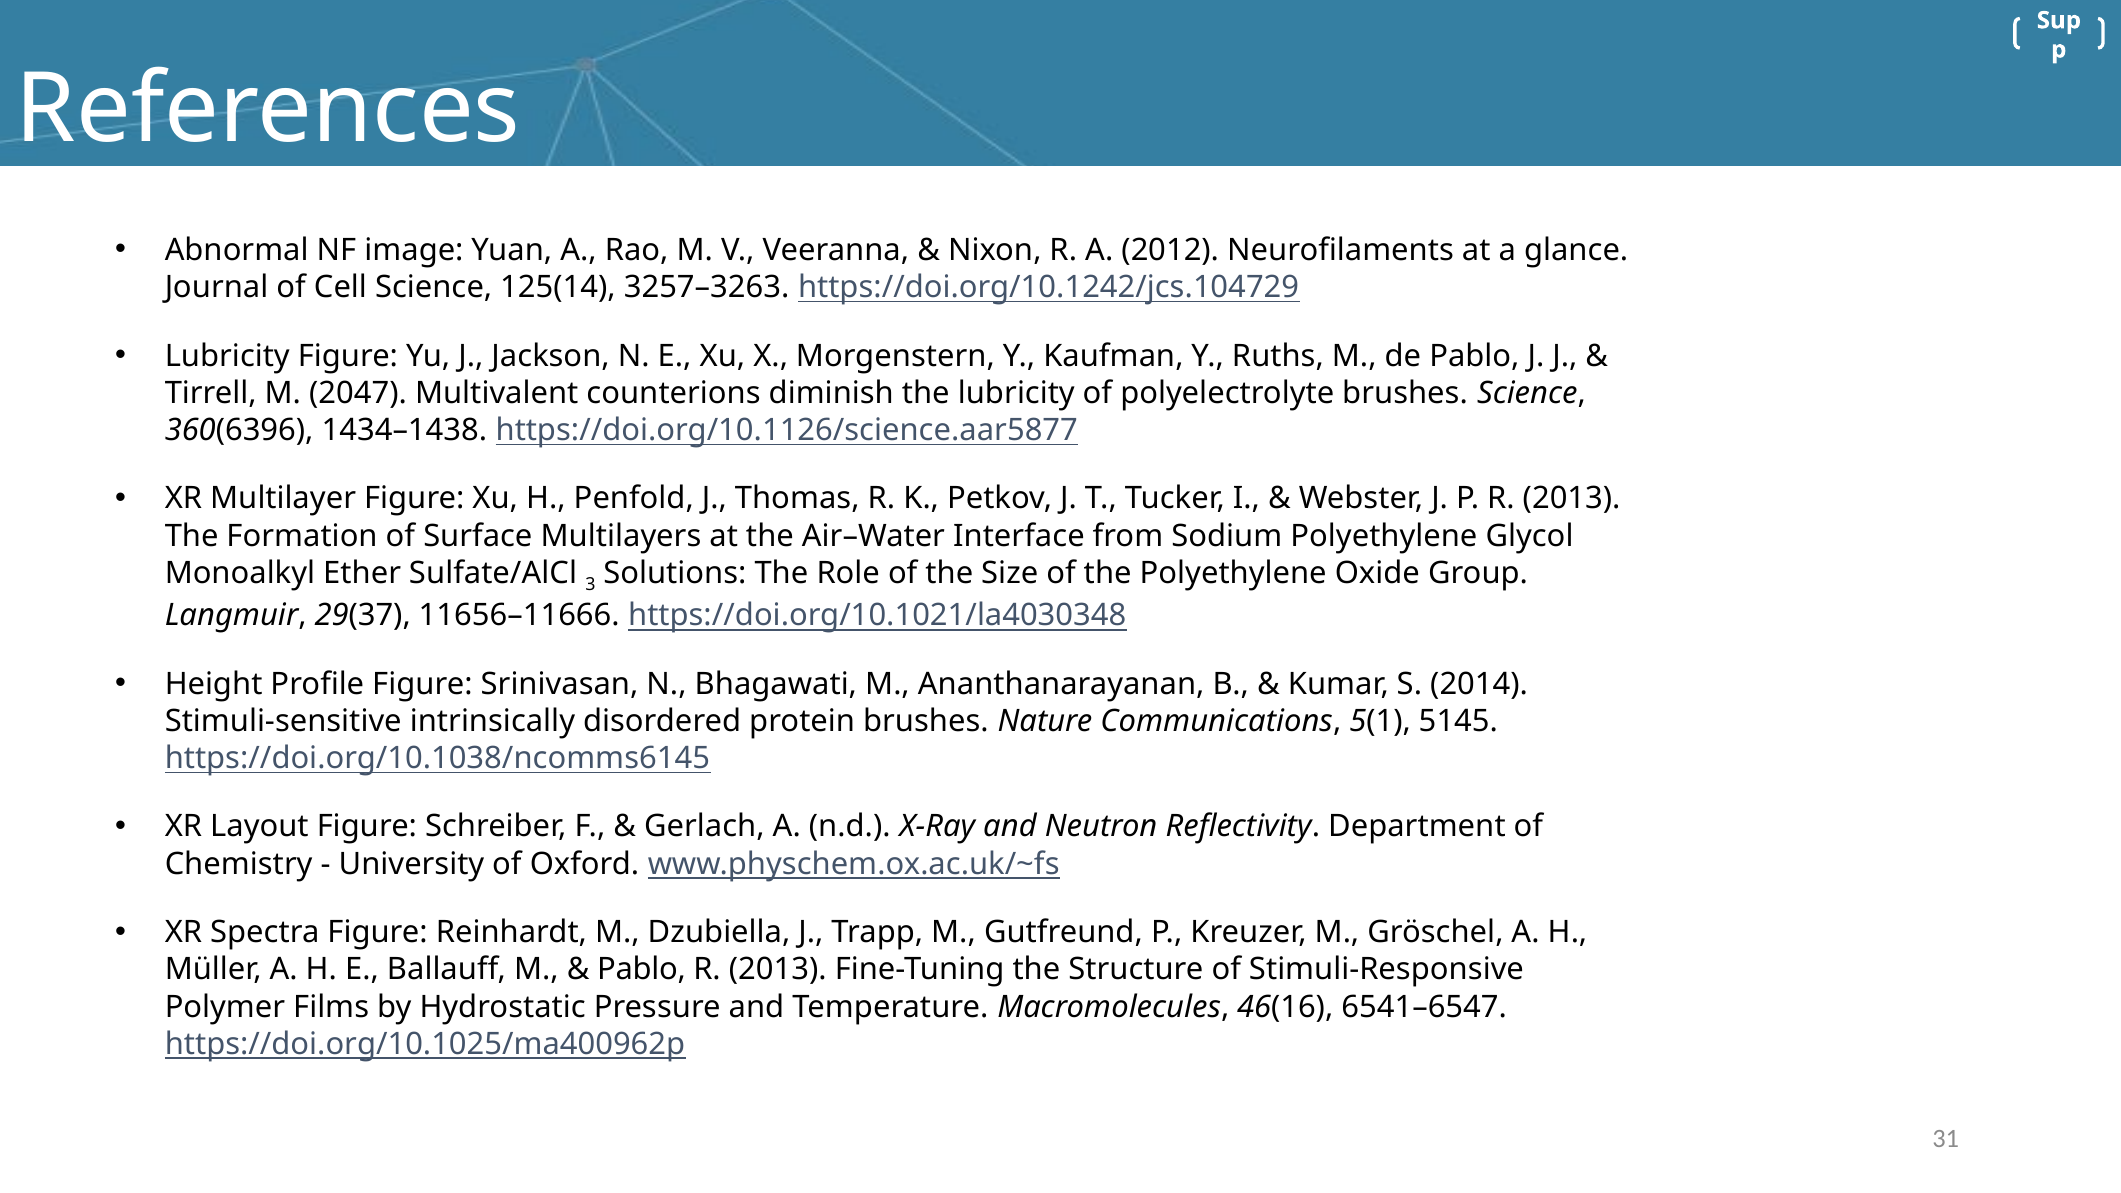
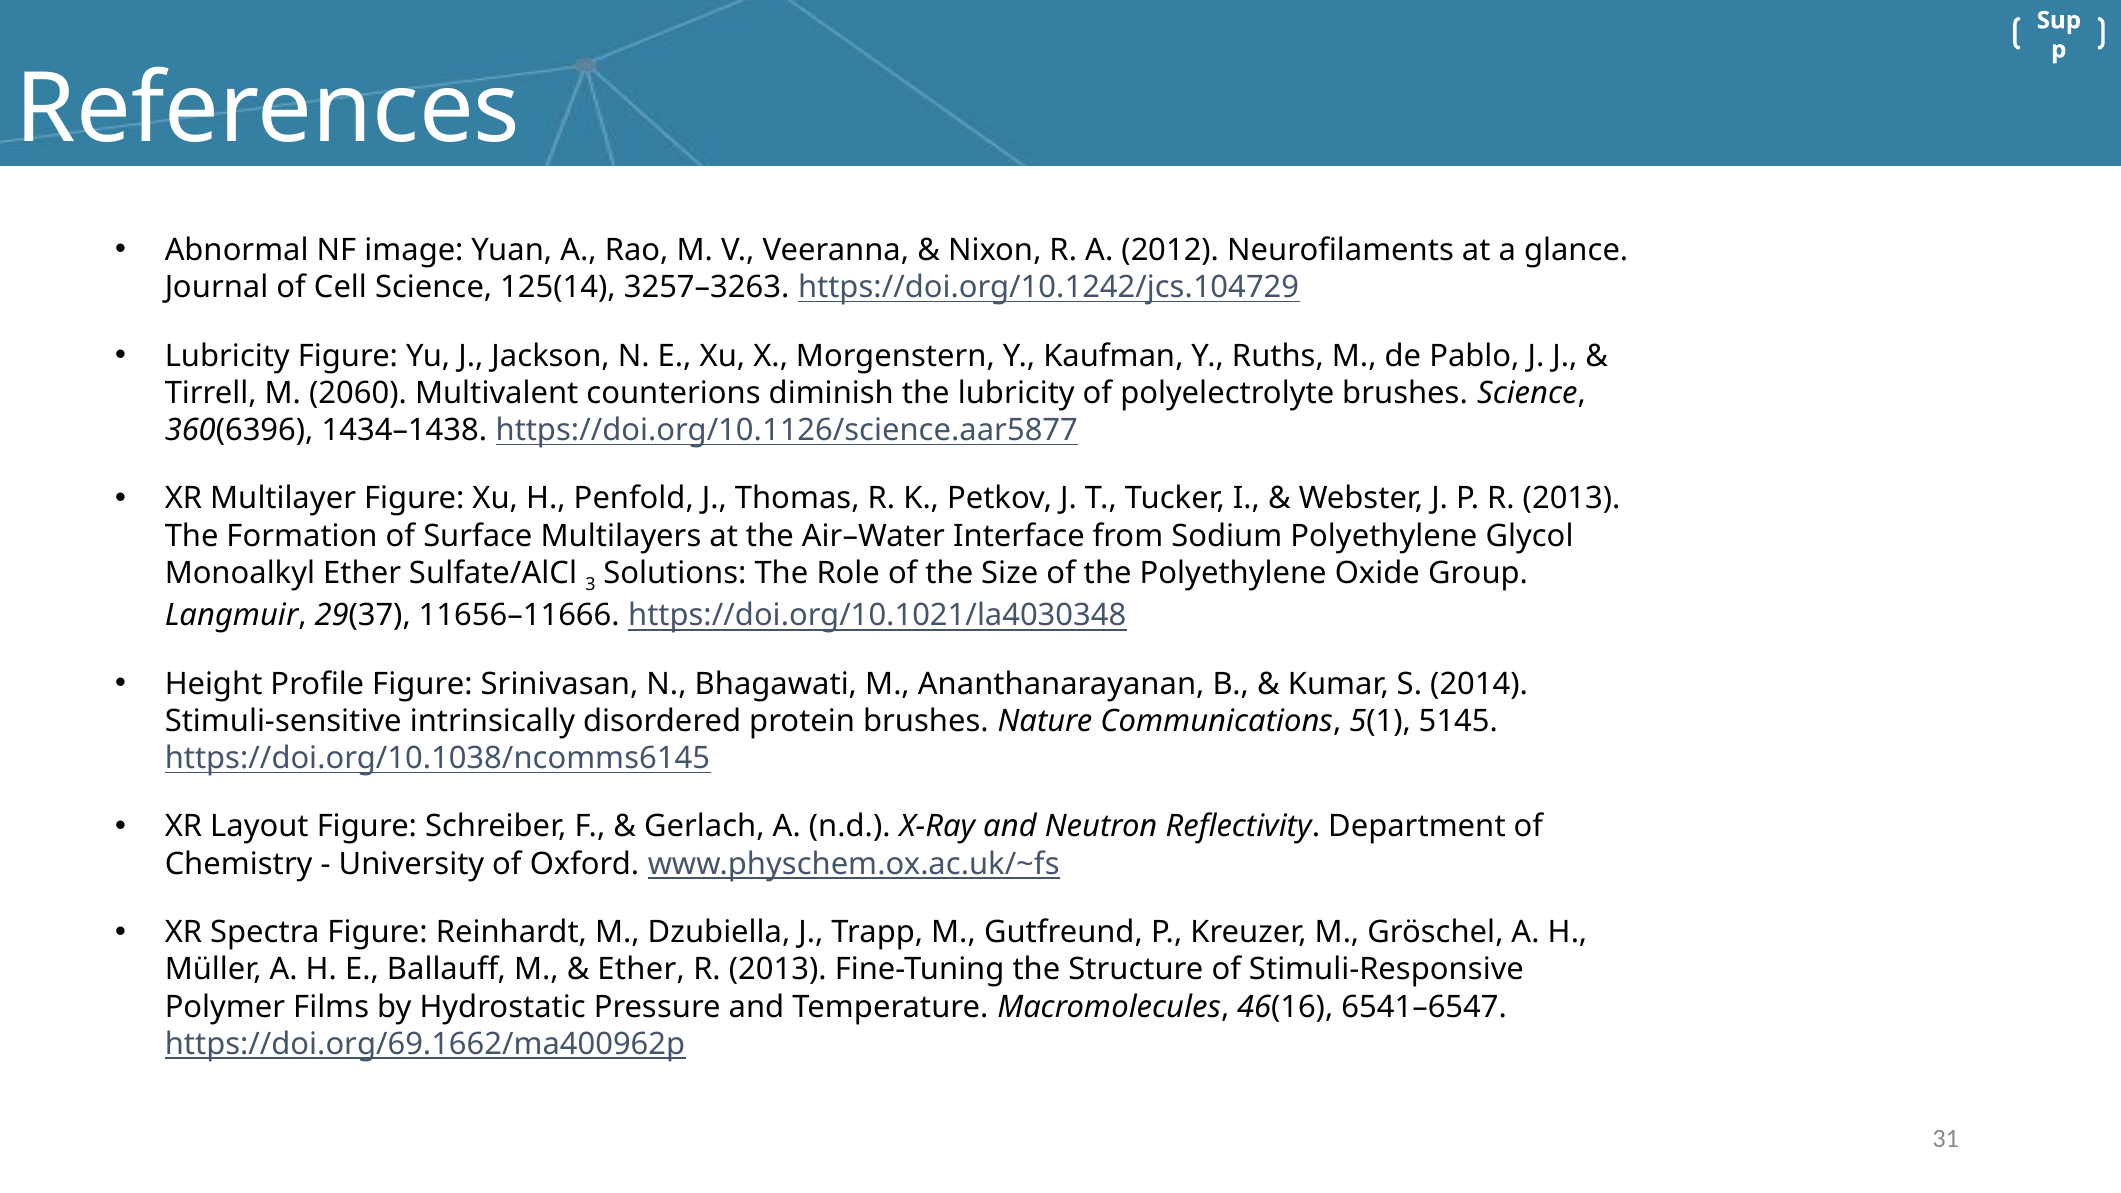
2047: 2047 -> 2060 (358, 393)
Pablo: Pablo -> Ether (641, 970)
https://doi.org/10.1025/ma400962p: https://doi.org/10.1025/ma400962p -> https://doi.org/69.1662/ma400962p (425, 1044)
